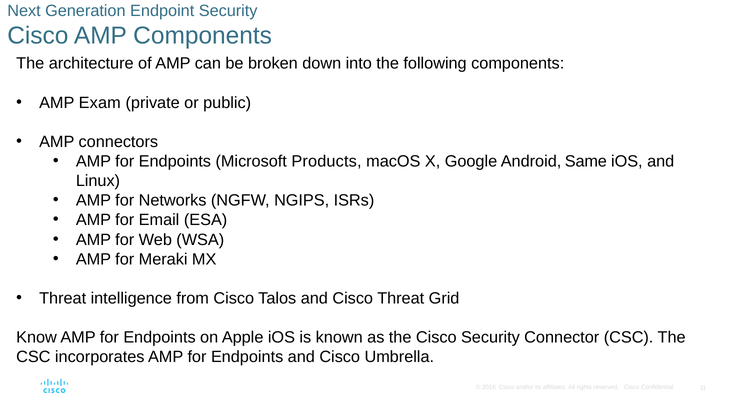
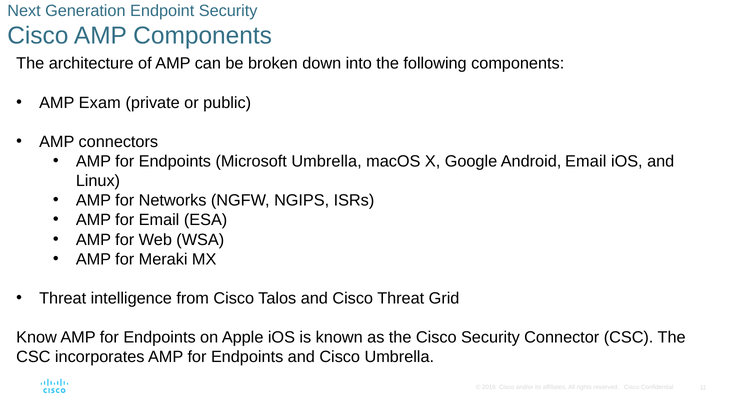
Microsoft Products: Products -> Umbrella (327, 161)
Android Same: Same -> Email (586, 161)
